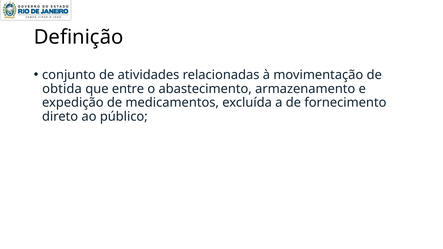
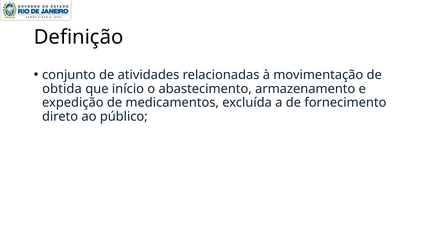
entre: entre -> início (128, 89)
